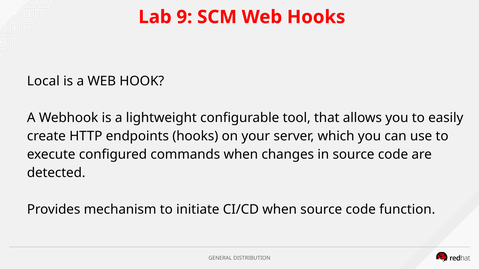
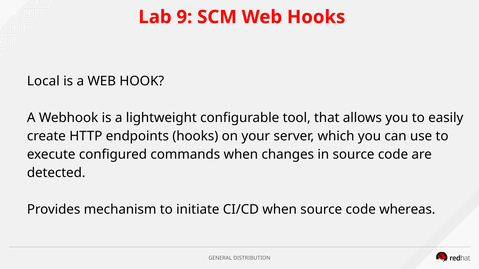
function: function -> whereas (407, 210)
